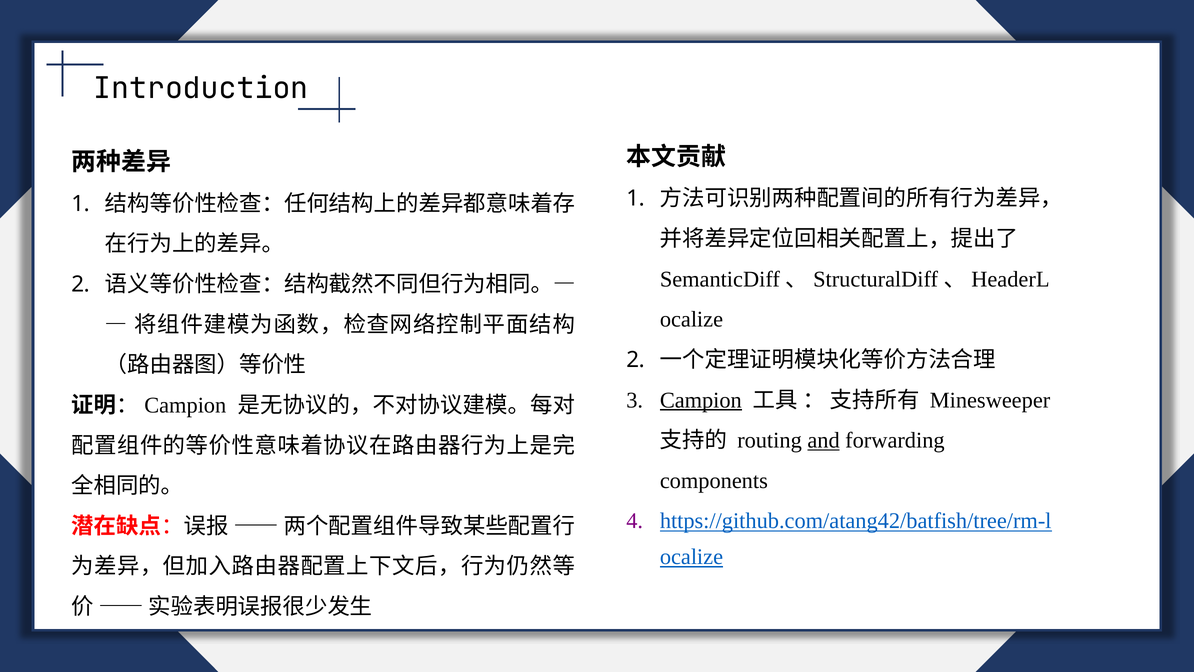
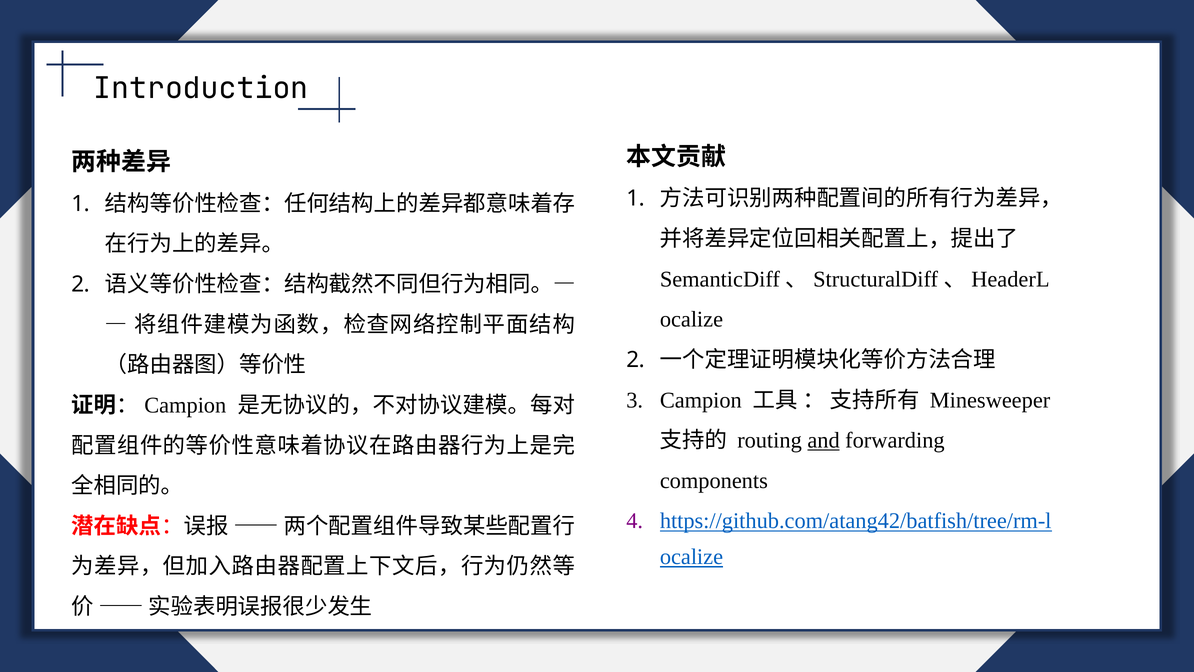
Campion underline: present -> none (701, 400)
